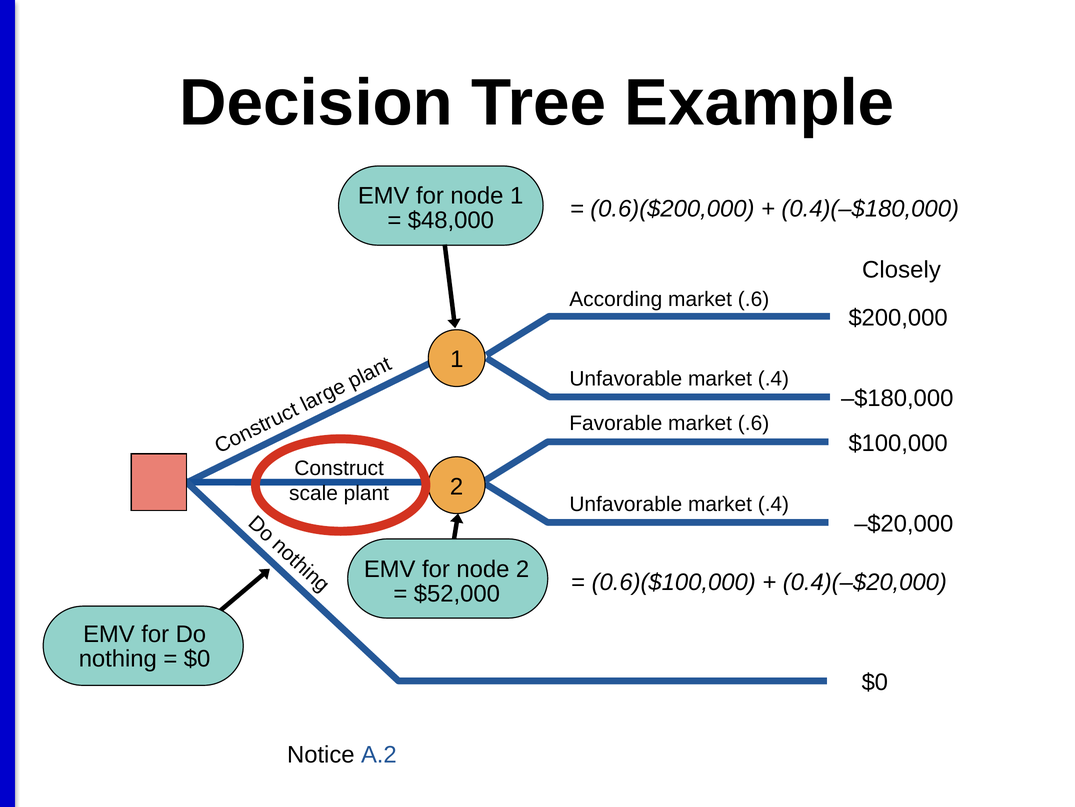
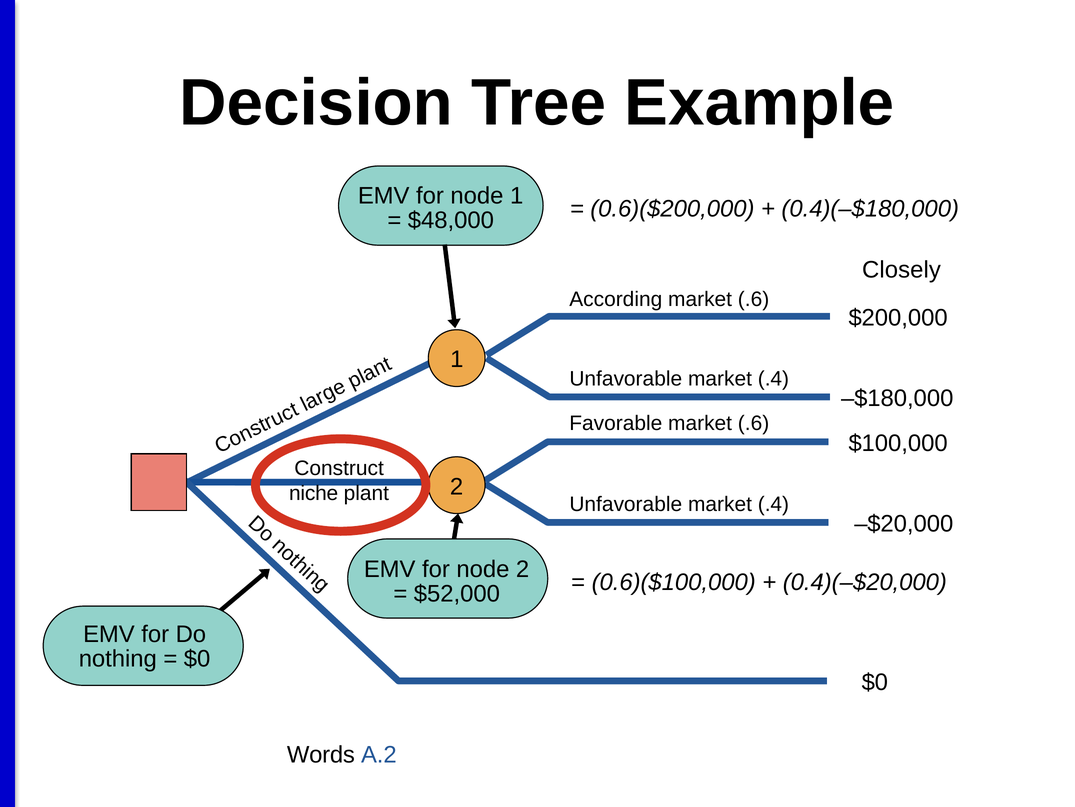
scale: scale -> niche (314, 493)
Notice: Notice -> Words (321, 754)
